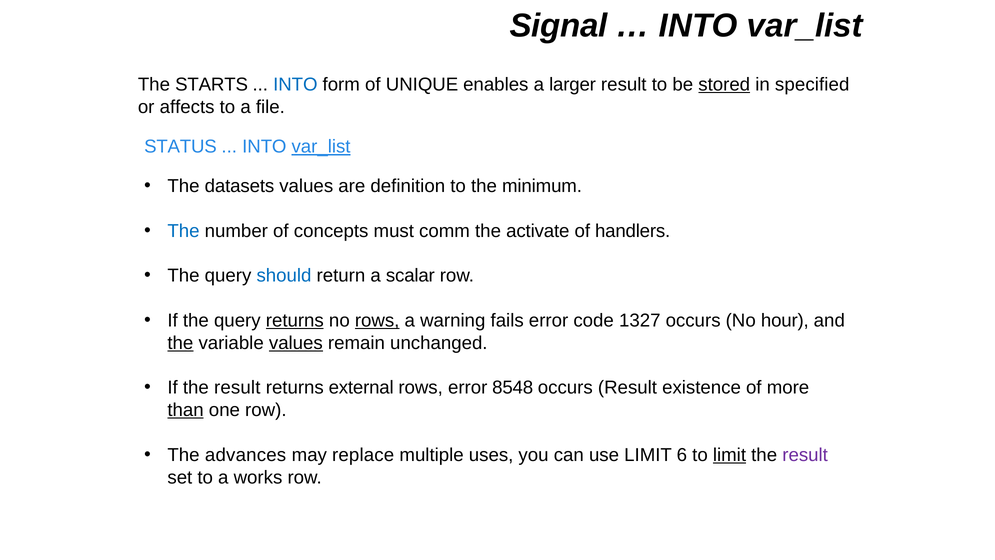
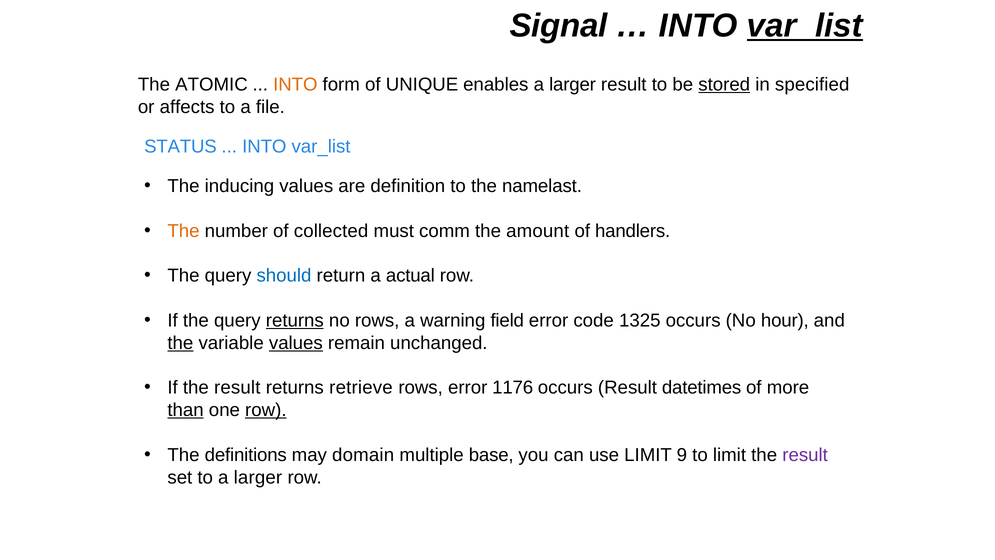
var_list underline: none -> present (805, 26)
STARTS: STARTS -> ATOMIC (211, 85)
INTO colour: blue -> orange (295, 85)
var_list underline: present -> none (321, 147)
datasets: datasets -> inducing (239, 186)
minimum: minimum -> namelast (542, 186)
The colour: blue -> orange (184, 231)
concepts: concepts -> collected (331, 231)
activate: activate -> amount (538, 231)
scalar: scalar -> actual (410, 276)
rows underline: present -> none (377, 320)
fails: fails -> field (507, 320)
1327: 1327 -> 1325 (640, 320)
external: external -> retrieve (361, 388)
8548: 8548 -> 1176 (513, 388)
existence: existence -> datetimes (702, 388)
row underline: none -> present (266, 410)
advances: advances -> definitions (246, 455)
replace: replace -> domain (363, 455)
uses: uses -> base (491, 455)
6: 6 -> 9 (682, 455)
limit underline: present -> none (729, 455)
to a works: works -> larger (258, 477)
